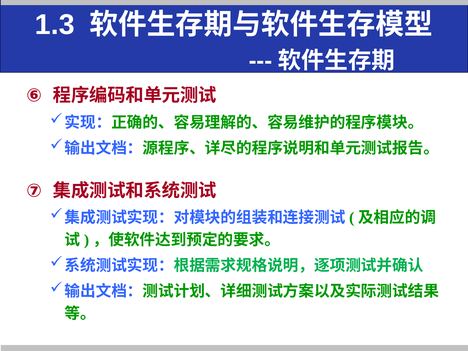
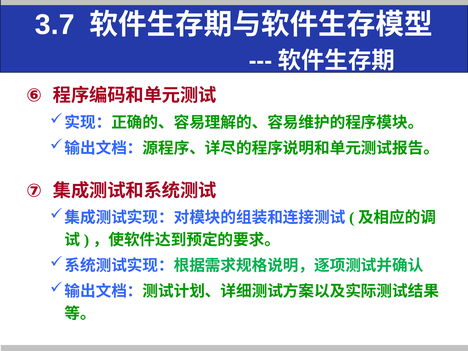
1.3: 1.3 -> 3.7 (55, 25)
